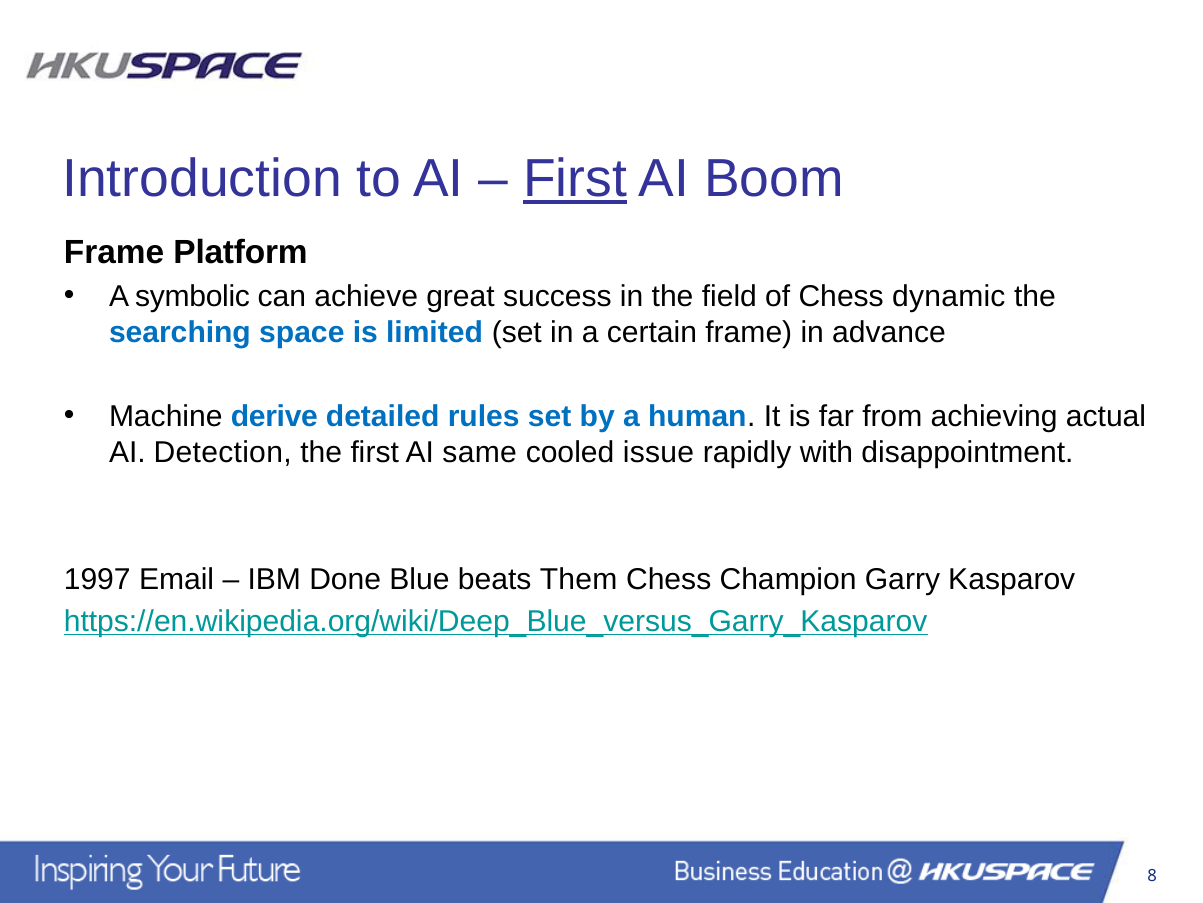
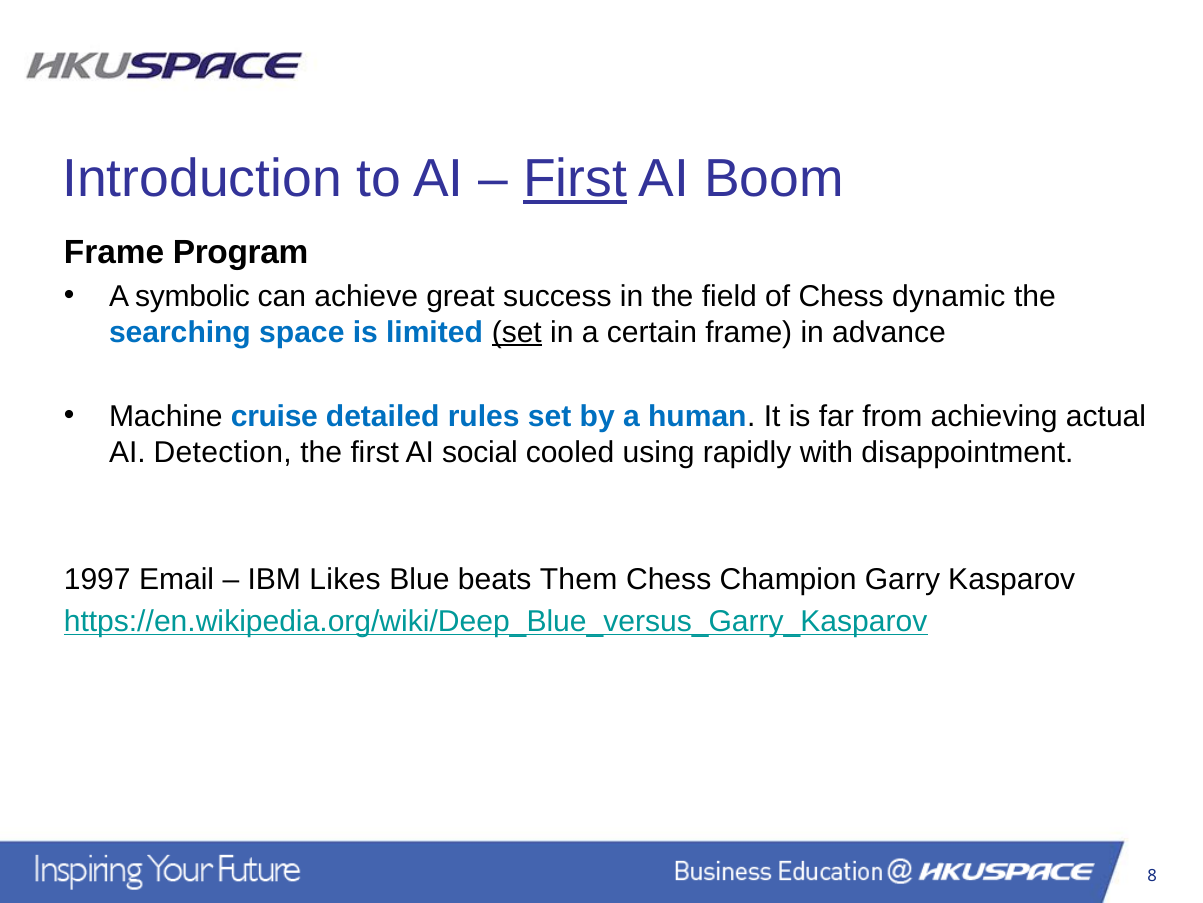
Platform: Platform -> Program (241, 252)
set underline: none -> present (517, 332)
derive: derive -> cruise (274, 416)
same: same -> social (480, 452)
issue: issue -> using (659, 452)
Done: Done -> Likes (345, 579)
